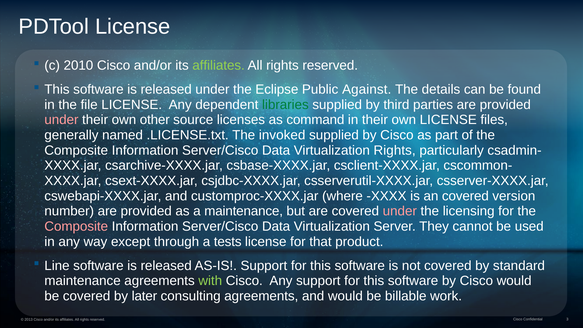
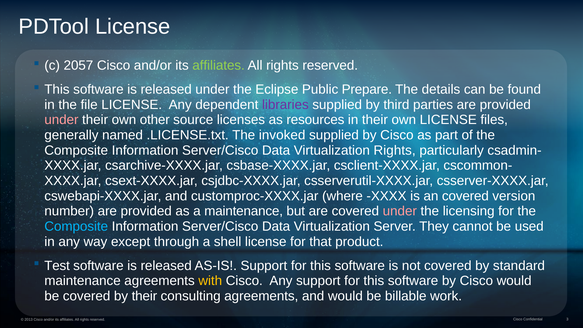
2010: 2010 -> 2057 (78, 65)
Against: Against -> Prepare (367, 89)
libraries colour: green -> purple (285, 105)
command: command -> resources (315, 120)
Composite colour: pink -> light blue (76, 226)
tests: tests -> shell (228, 242)
Line: Line -> Test (57, 266)
with colour: light green -> yellow (210, 281)
by later: later -> their (144, 296)
